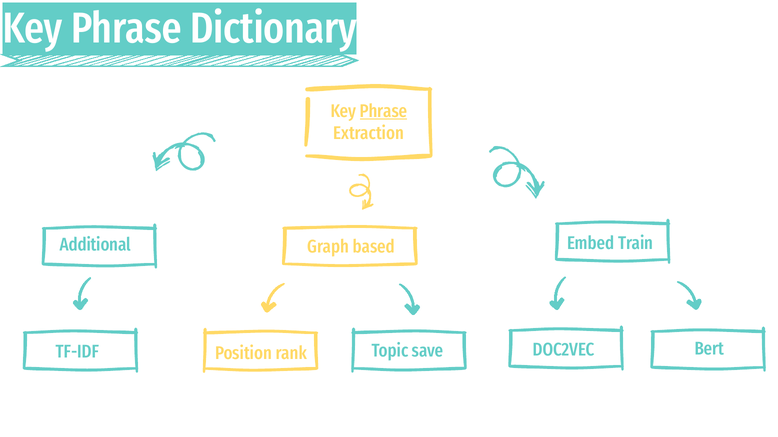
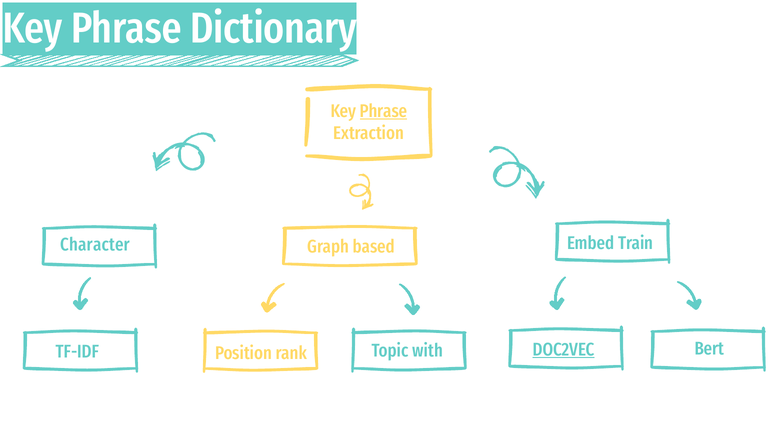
Additional: Additional -> Character (95, 245)
save: save -> with (428, 351)
DOC2VEC underline: none -> present (564, 350)
